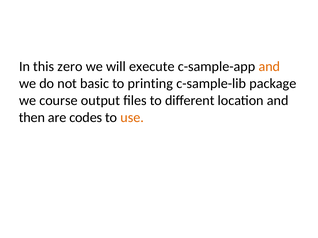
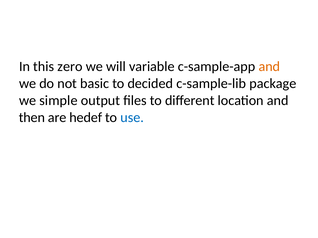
execute: execute -> variable (152, 67)
printing: printing -> decided (150, 84)
course: course -> simple (58, 101)
codes: codes -> hedef (86, 118)
use colour: orange -> blue (132, 118)
